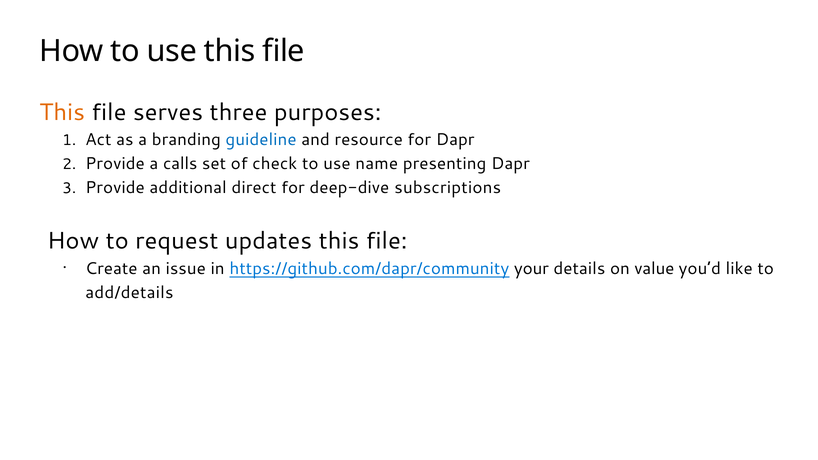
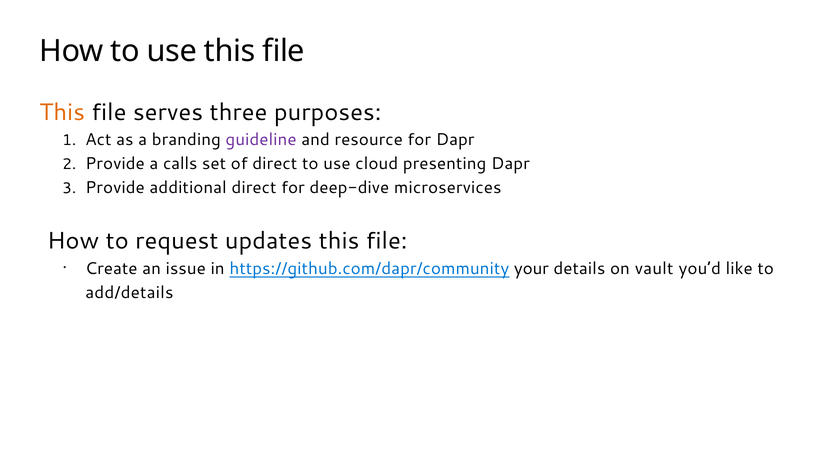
guideline colour: blue -> purple (261, 140)
of check: check -> direct (275, 164)
name: name -> cloud (377, 164)
subscriptions: subscriptions -> microservices (448, 187)
value: value -> vault (654, 269)
